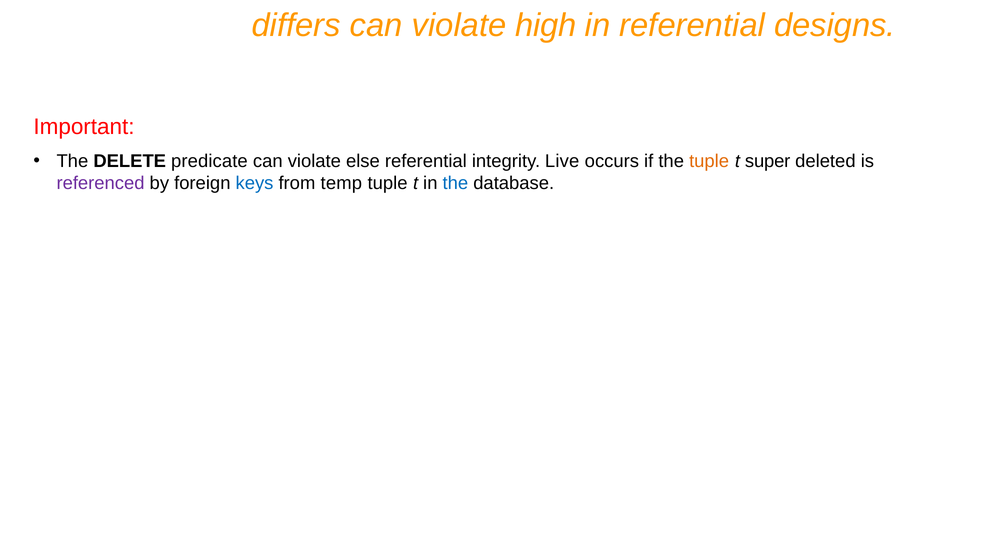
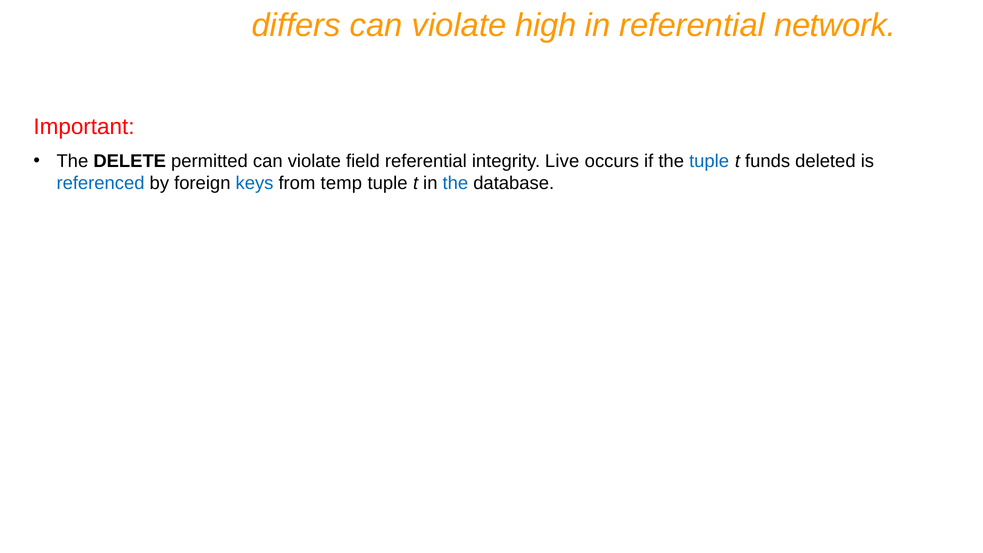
designs: designs -> network (835, 26)
predicate: predicate -> permitted (209, 161)
else: else -> field (363, 161)
tuple colour: orange -> blue (709, 161)
super: super -> funds (768, 161)
referenced colour: purple -> blue (101, 183)
